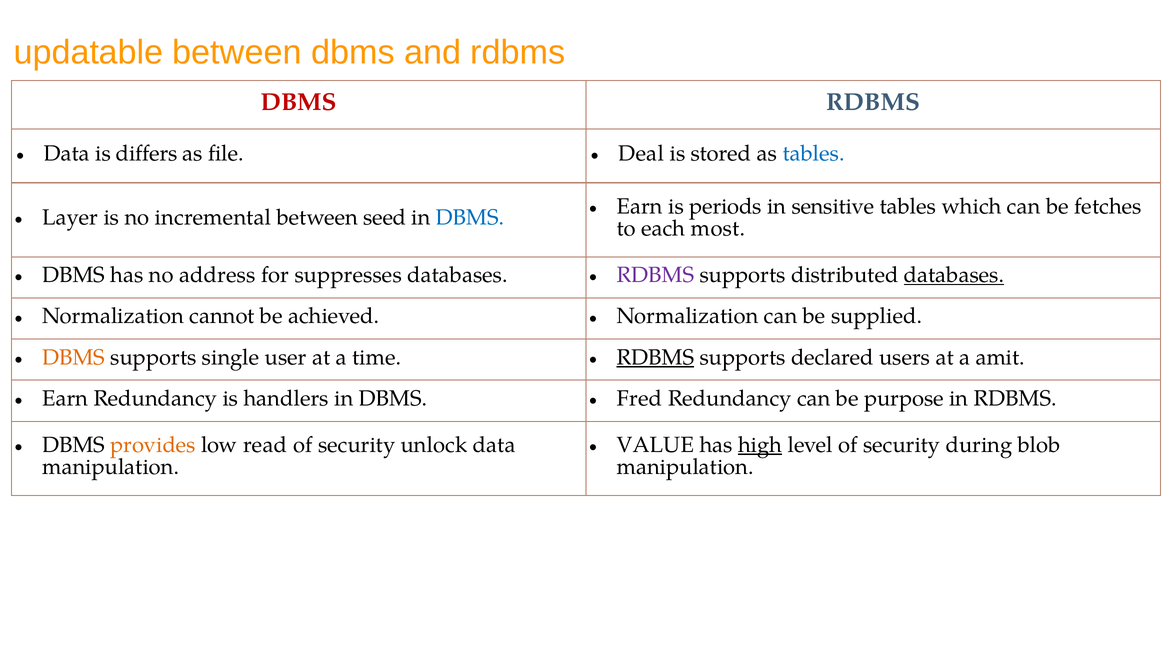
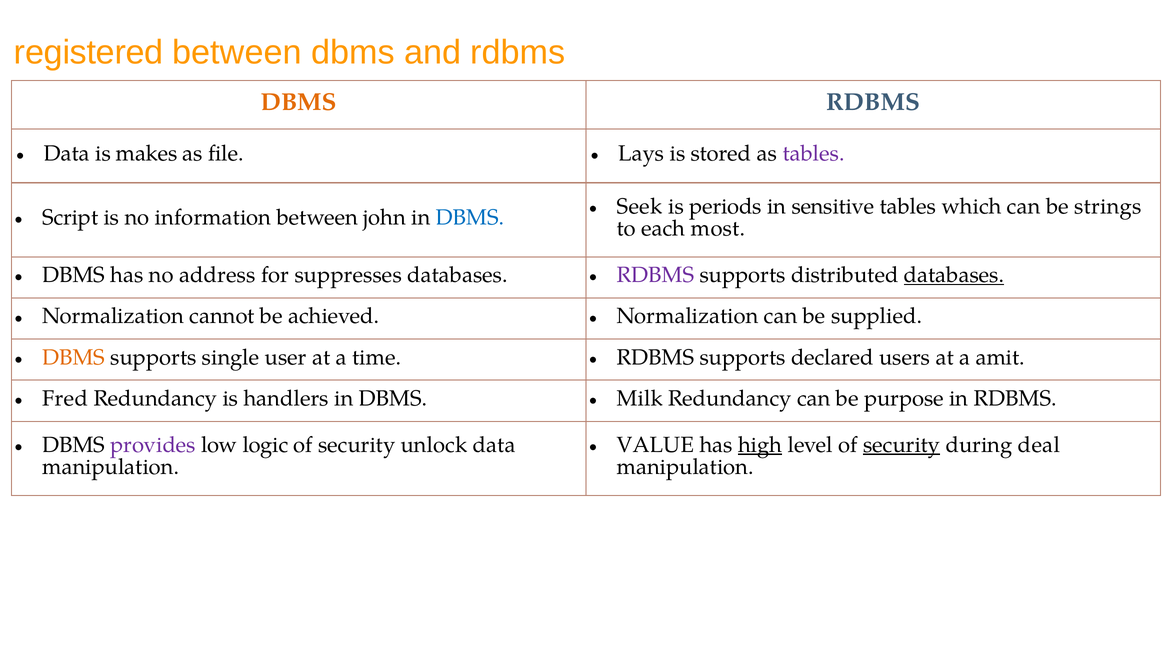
updatable: updatable -> registered (89, 52)
DBMS colour: red -> orange (299, 102)
differs: differs -> makes (147, 154)
Deal: Deal -> Lays (641, 154)
tables colour: blue -> purple (814, 154)
Earn: Earn -> Seek (640, 206)
fetches: fetches -> strings (1108, 206)
Layer: Layer -> Script (70, 218)
incremental: incremental -> information (213, 218)
seed: seed -> john (385, 218)
RDBMS underline: present -> none (655, 357)
Earn: Earn -> Fred (65, 399)
Fred: Fred -> Milk (640, 399)
provides colour: orange -> purple (153, 445)
read: read -> logic (265, 445)
security underline: none -> present (902, 445)
blob: blob -> deal (1039, 445)
